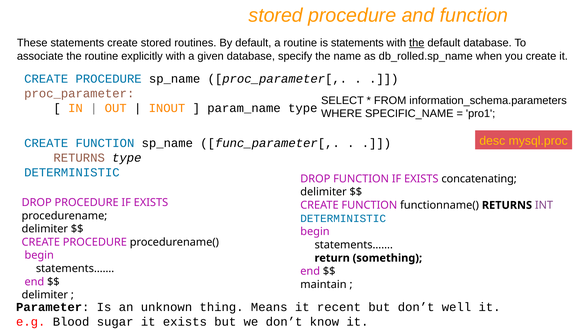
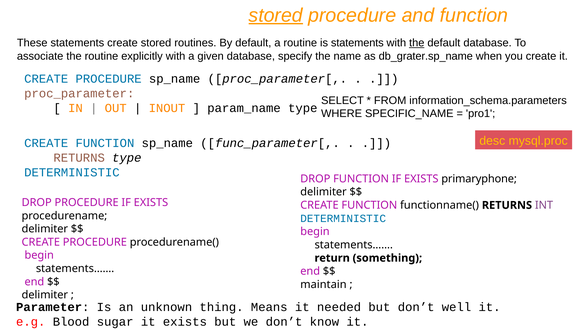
stored underline: none -> present (276, 15)
db_rolled.sp_name: db_rolled.sp_name -> db_grater.sp_name (426, 56)
concatenating: concatenating -> primaryphone (479, 179)
recent: recent -> needed (339, 307)
